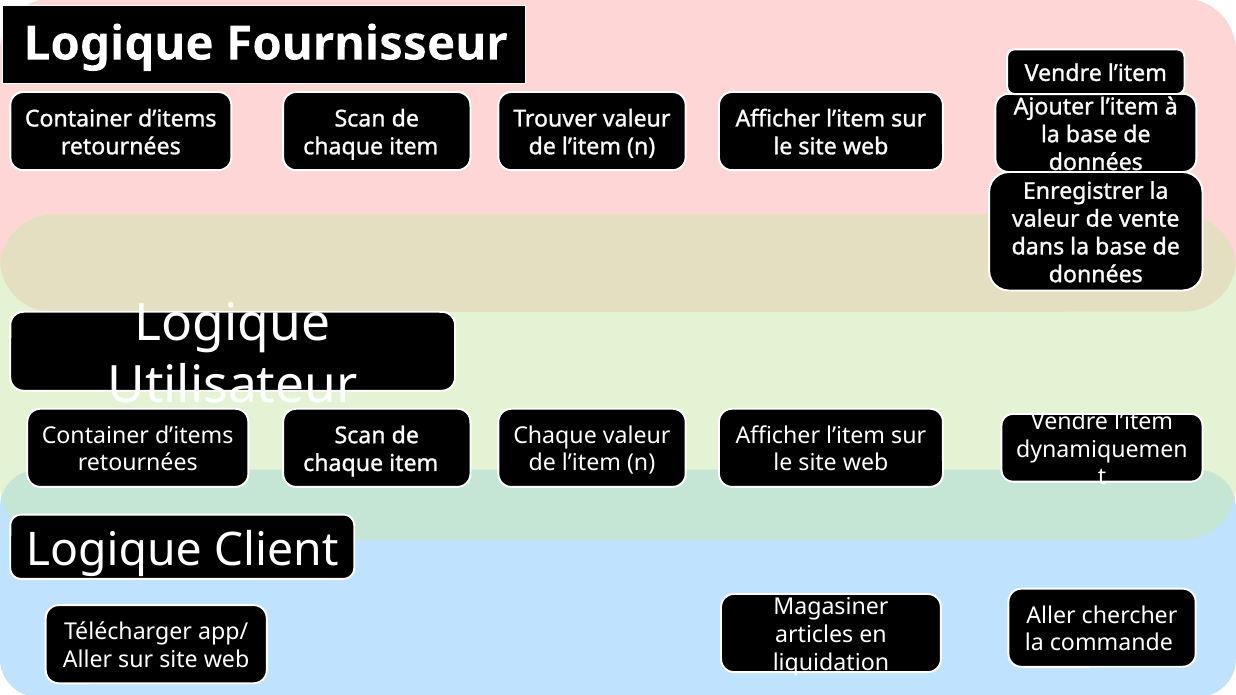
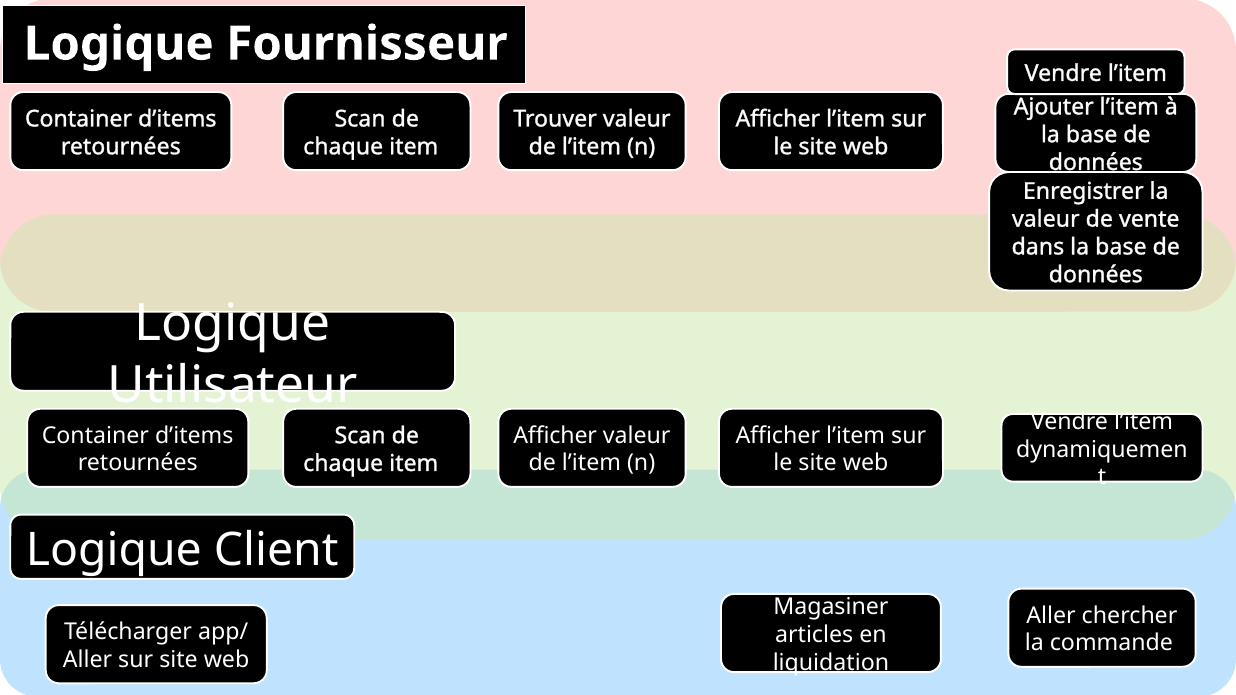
Chaque: Chaque -> Afficher (555, 436)
